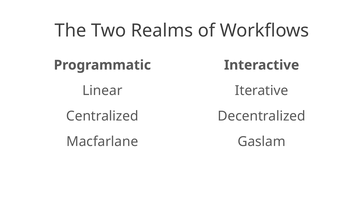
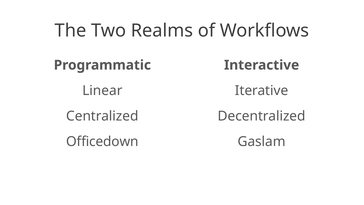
Macfarlane: Macfarlane -> Officedown (102, 141)
